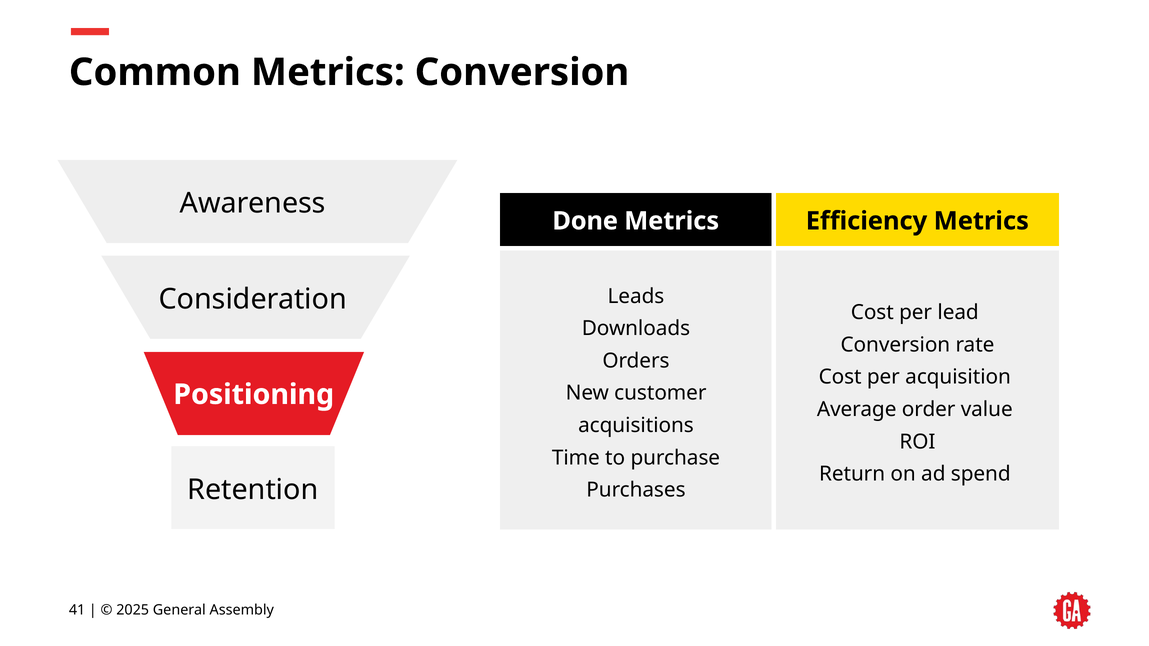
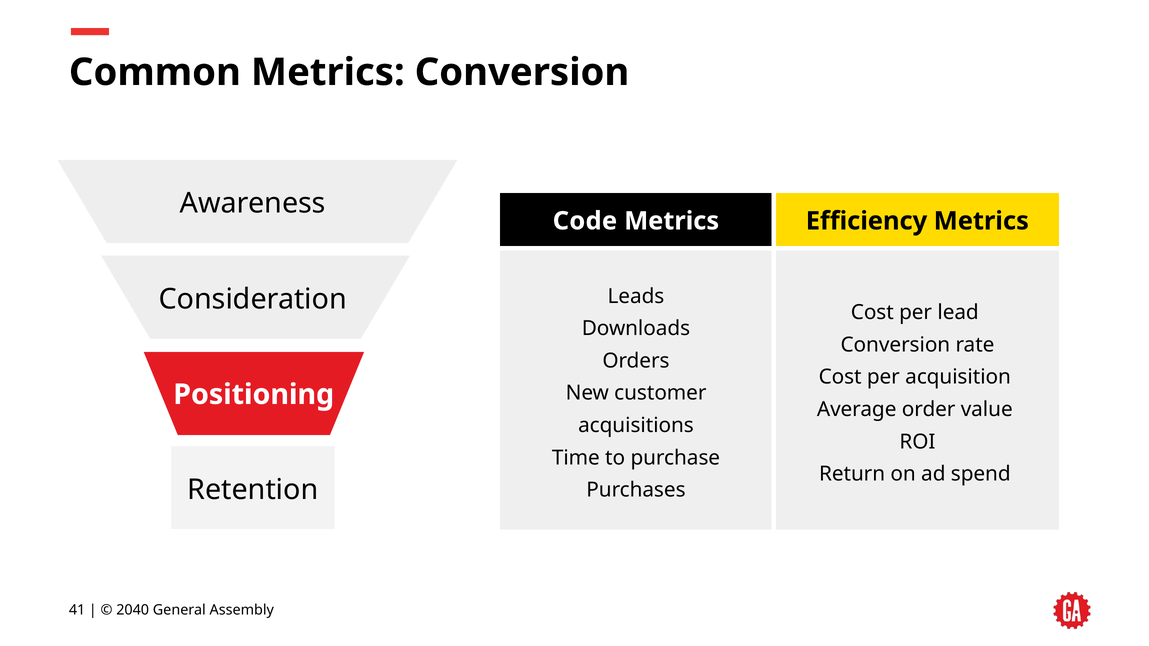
Done: Done -> Code (585, 221)
2025: 2025 -> 2040 (133, 610)
